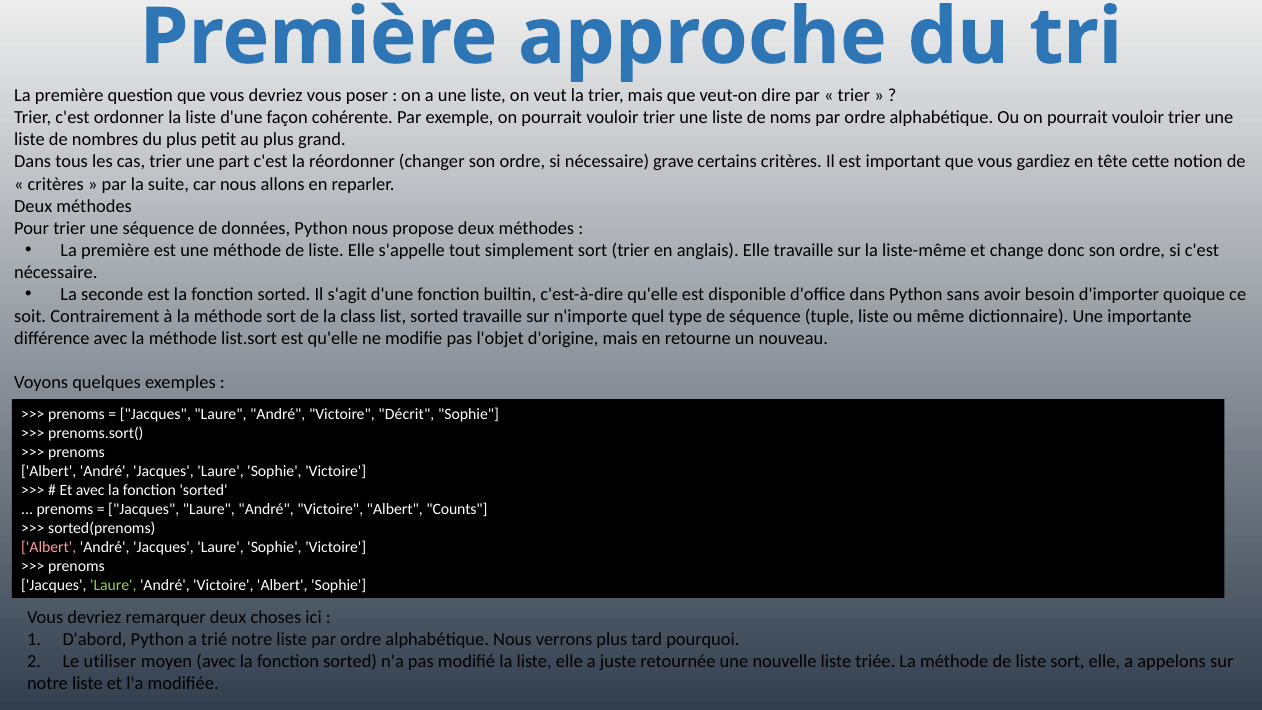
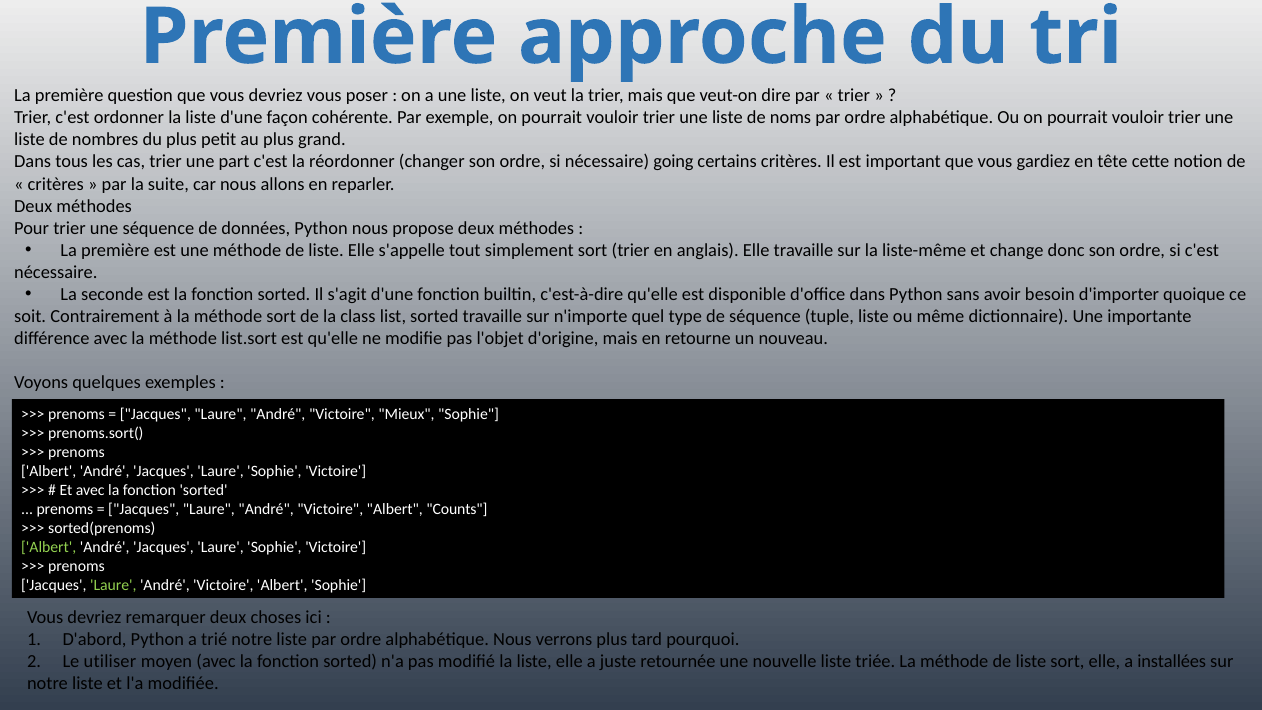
grave: grave -> going (673, 162)
Décrit: Décrit -> Mieux (406, 414)
Albert colour: pink -> light green (49, 547)
appelons: appelons -> installées (1172, 662)
